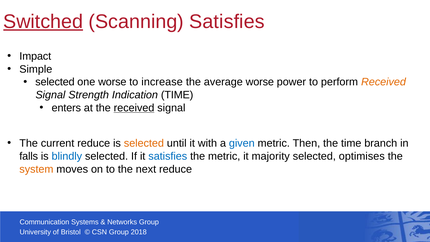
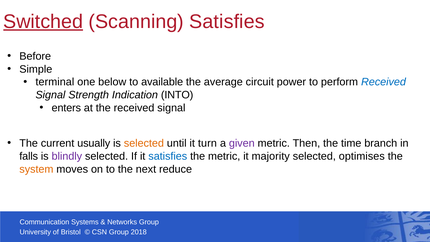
Impact: Impact -> Before (35, 56)
selected: selected -> terminal (55, 82)
one worse: worse -> below (112, 82)
increase: increase -> available (162, 82)
average worse: worse -> circuit (260, 82)
Received colour: orange -> blue (384, 82)
Indication TIME: TIME -> INTO (177, 95)
received underline: present -> none (134, 108)
current reduce: reduce -> usually (94, 143)
with: with -> turn (207, 143)
given colour: blue -> purple (242, 143)
blindly colour: blue -> purple (67, 156)
